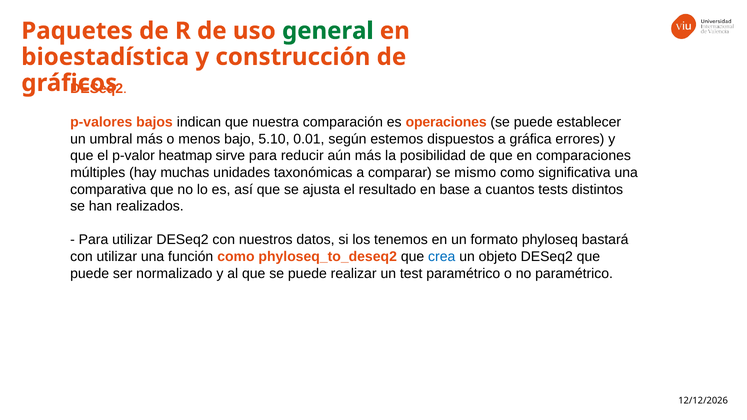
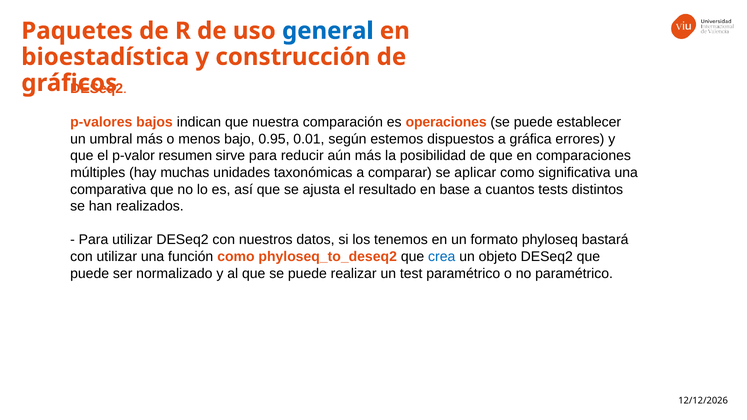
general colour: green -> blue (328, 31)
5.10: 5.10 -> 0.95 (274, 139)
heatmap: heatmap -> resumen (185, 156)
mismo: mismo -> aplicar (475, 173)
